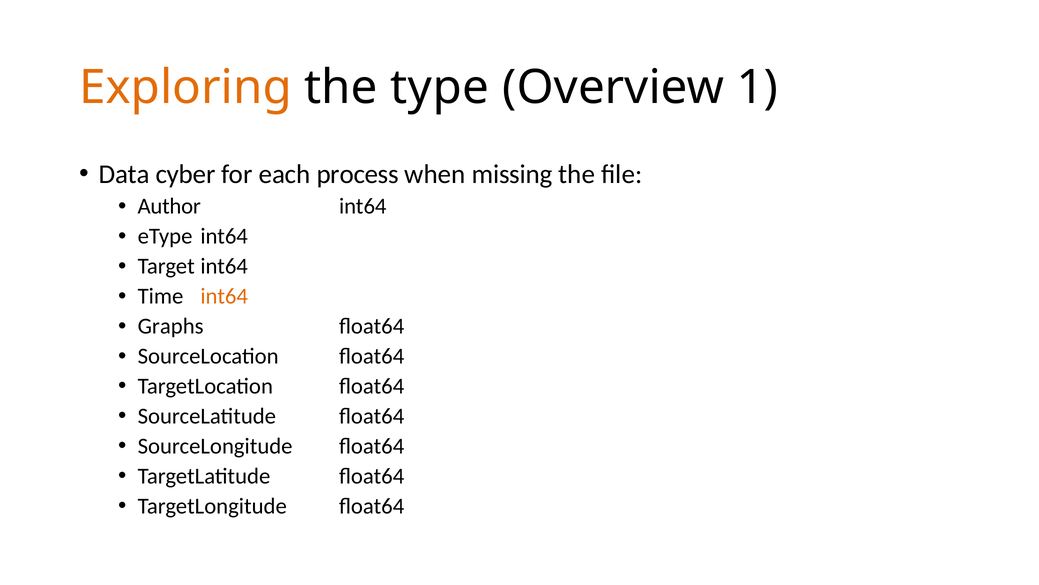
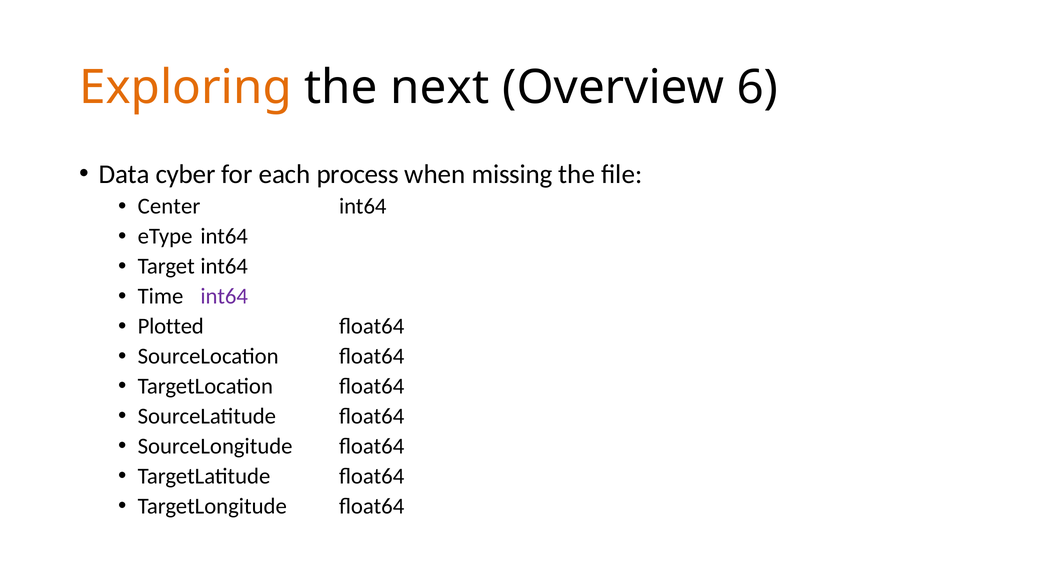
type: type -> next (440, 87)
1: 1 -> 6 (757, 87)
Author: Author -> Center (169, 206)
int64 colour: orange -> purple (224, 296)
Graphs: Graphs -> Plotted (171, 326)
